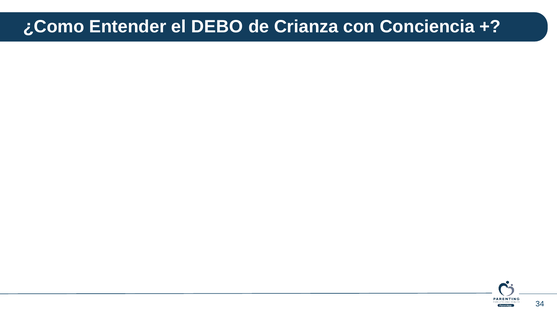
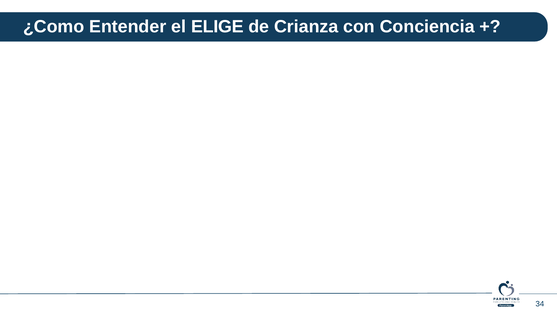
DEBO: DEBO -> ELIGE (217, 27)
